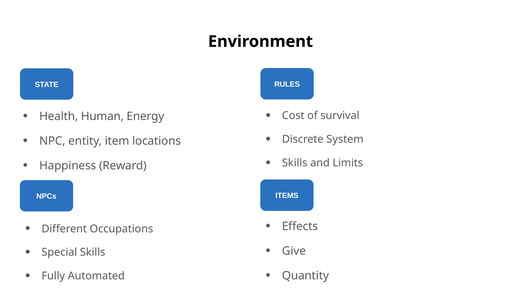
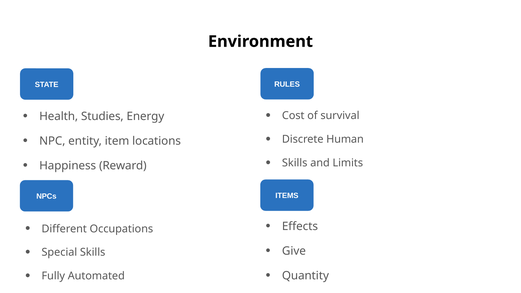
Human: Human -> Studies (102, 116)
System: System -> Human (345, 139)
